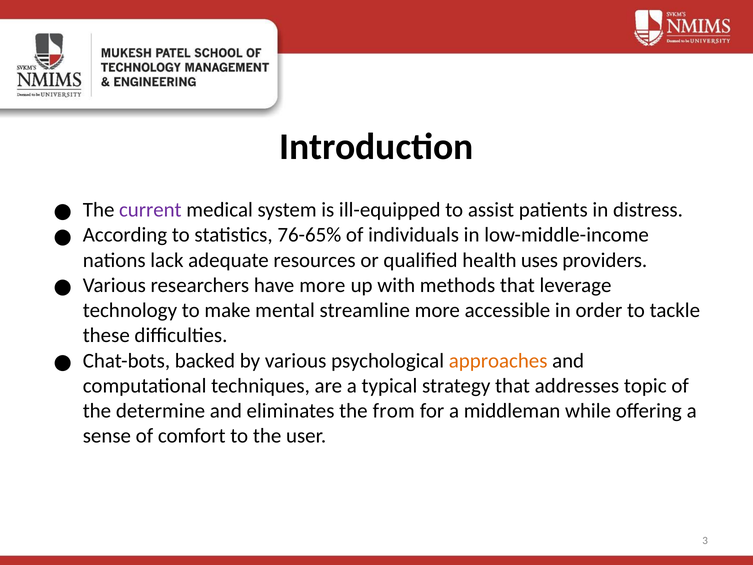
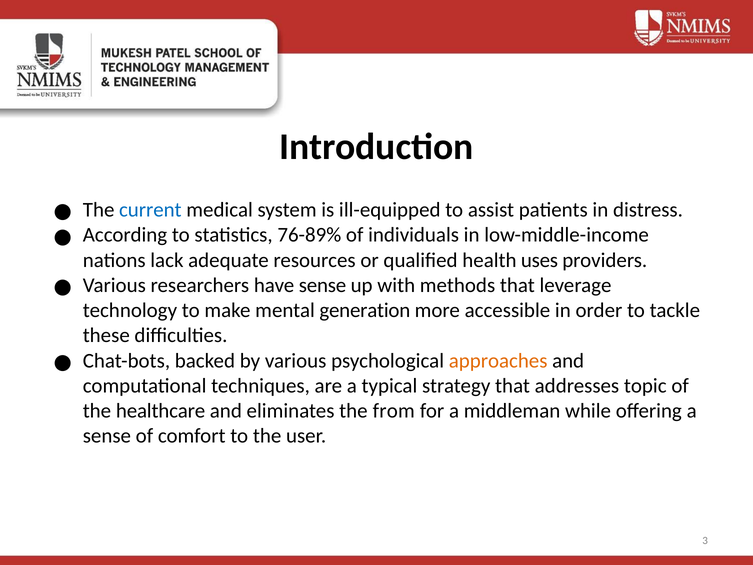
current colour: purple -> blue (150, 210)
76-65%: 76-65% -> 76-89% (309, 235)
have more: more -> sense (323, 285)
streamline: streamline -> generation (365, 310)
determine: determine -> healthcare (161, 411)
